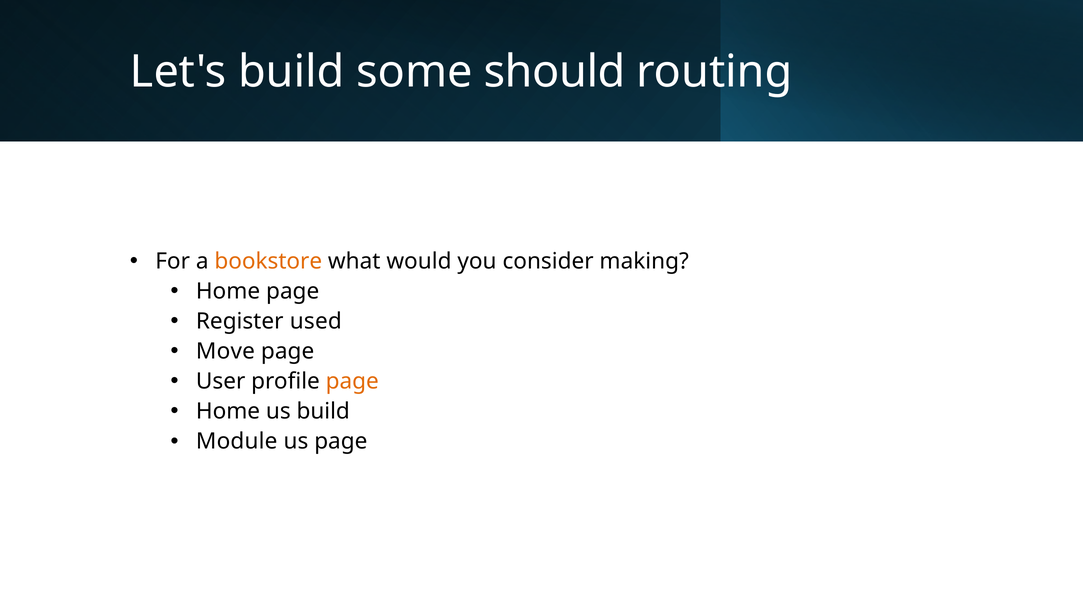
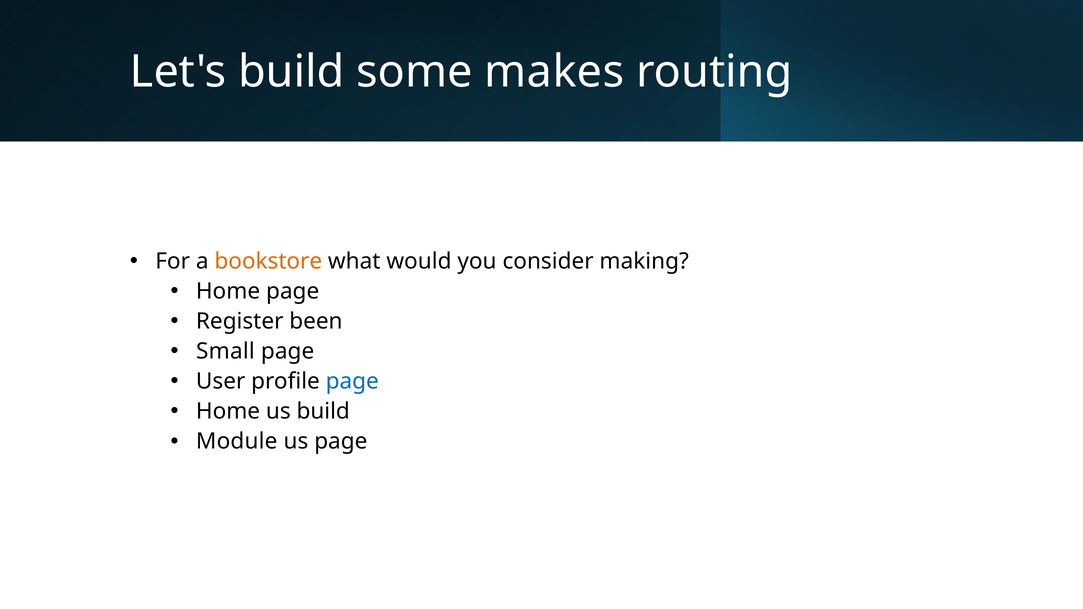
should: should -> makes (554, 72)
used: used -> been (316, 322)
Move: Move -> Small (225, 352)
page colour: orange -> blue (352, 382)
